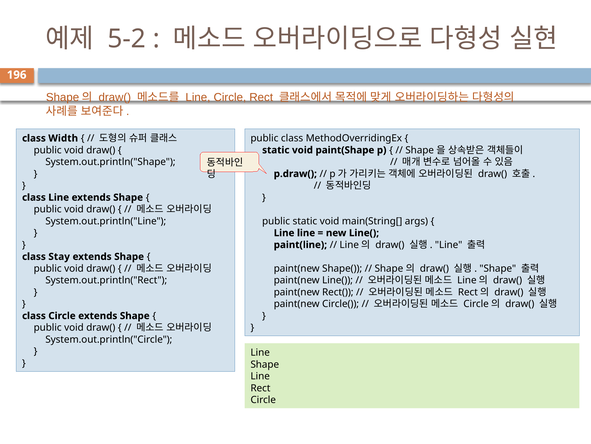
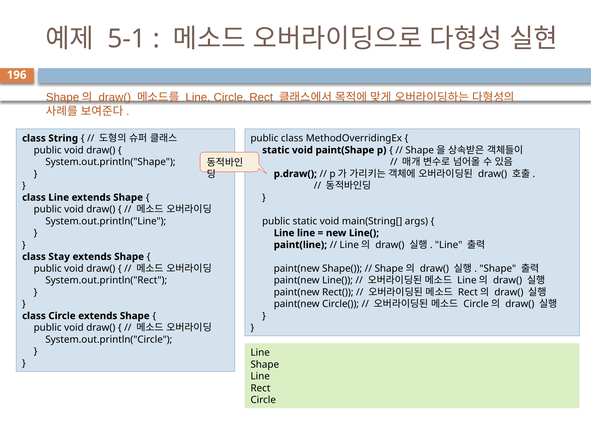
5-2: 5-2 -> 5-1 (127, 39)
Width: Width -> String (63, 138)
